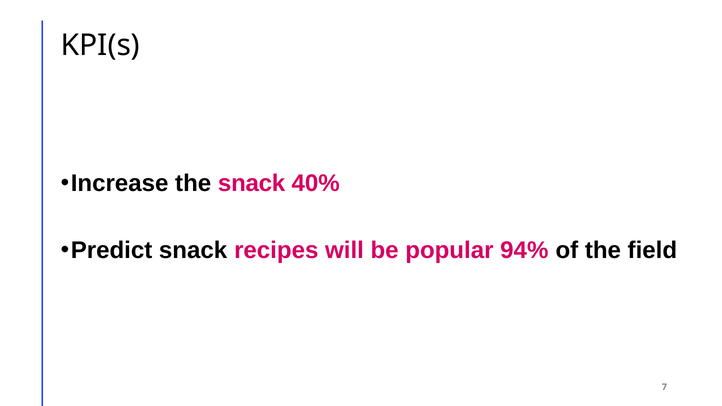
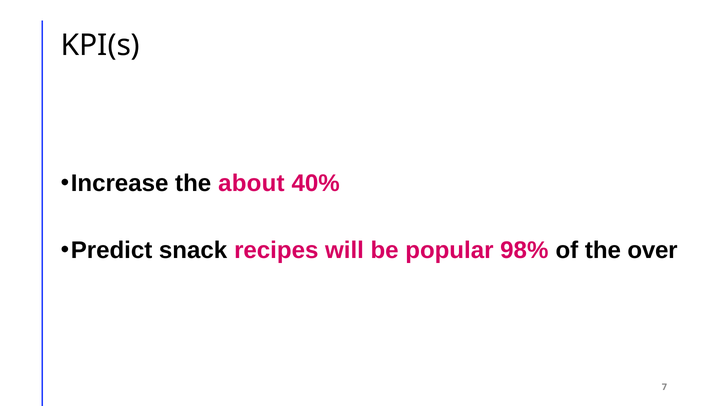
the snack: snack -> about (251, 183)
94%: 94% -> 98% (524, 250)
field: field -> over (652, 250)
